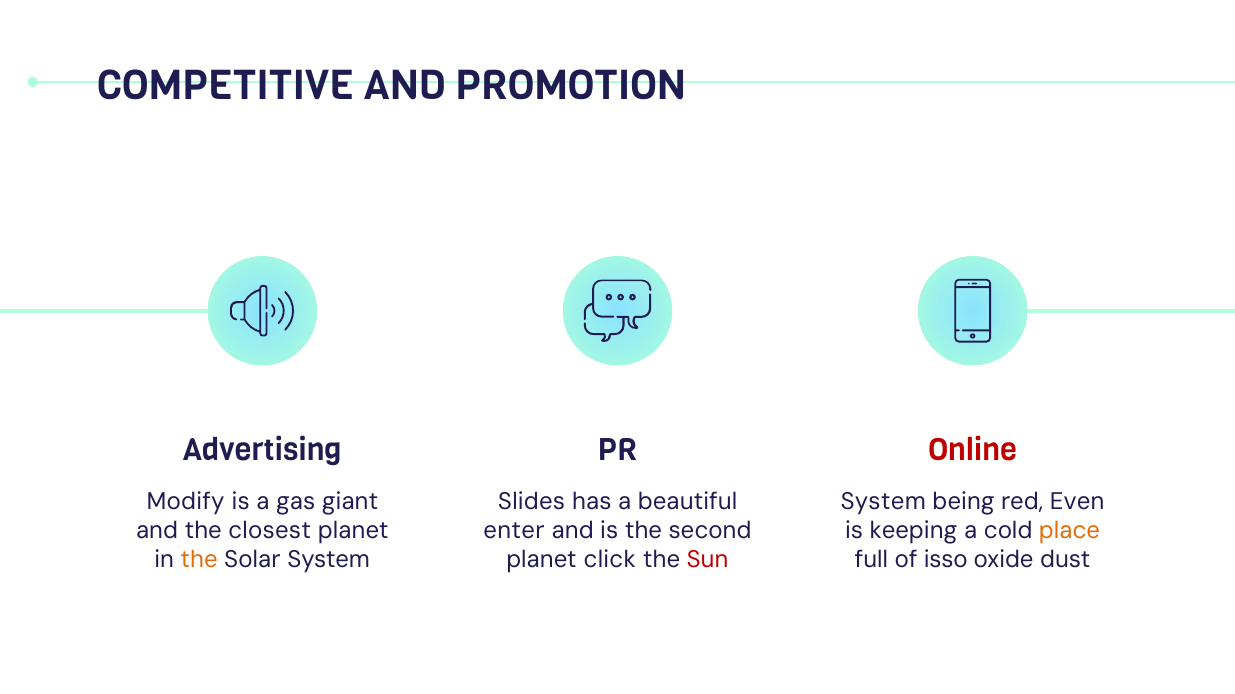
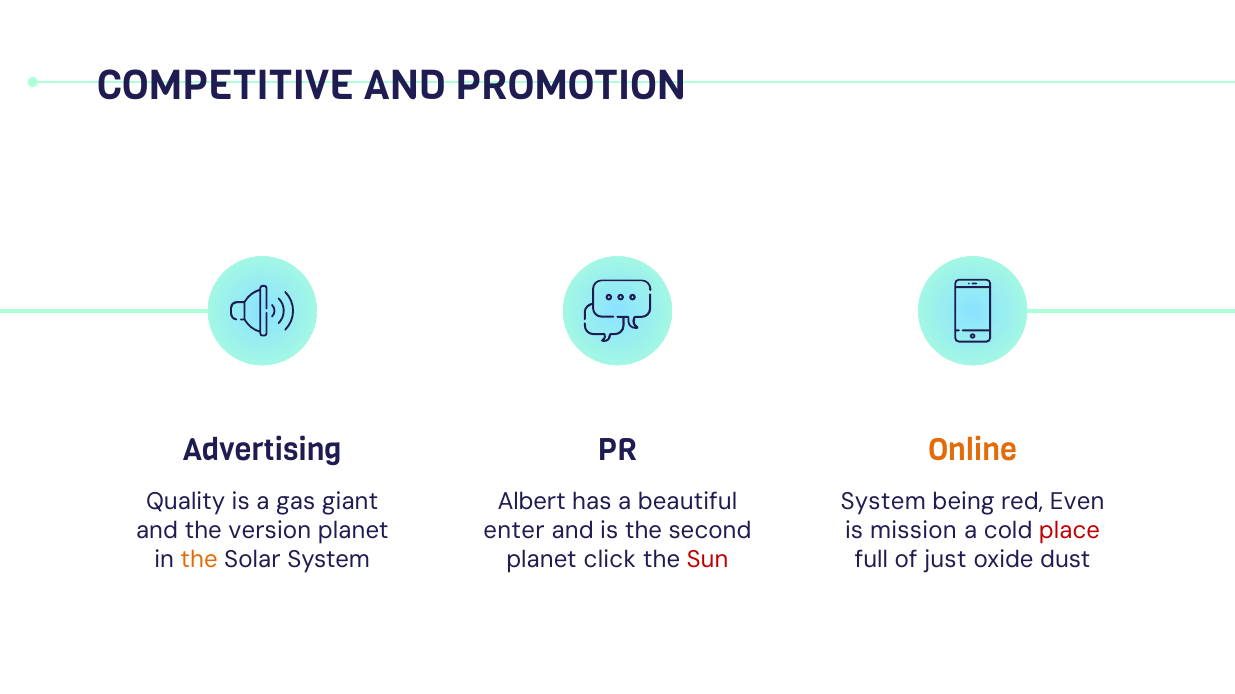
Online colour: red -> orange (973, 451)
Modify: Modify -> Quality (186, 502)
Slides: Slides -> Albert (532, 502)
closest: closest -> version (270, 531)
keeping: keeping -> mission (913, 531)
place colour: orange -> red (1069, 531)
isso: isso -> just (945, 560)
